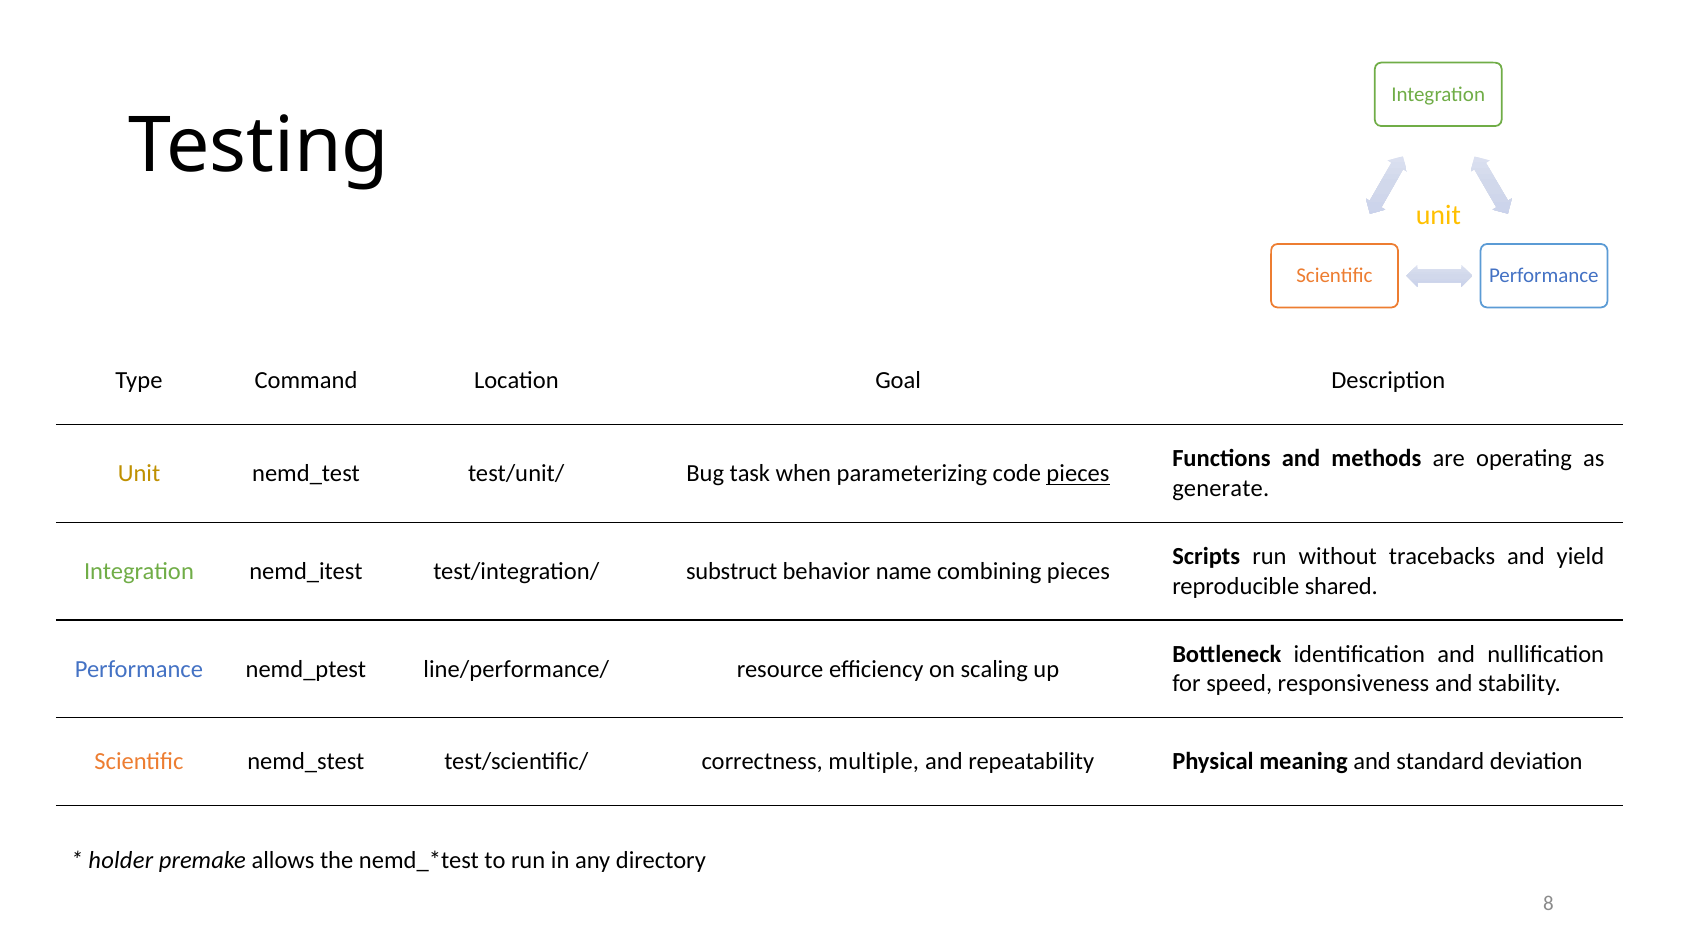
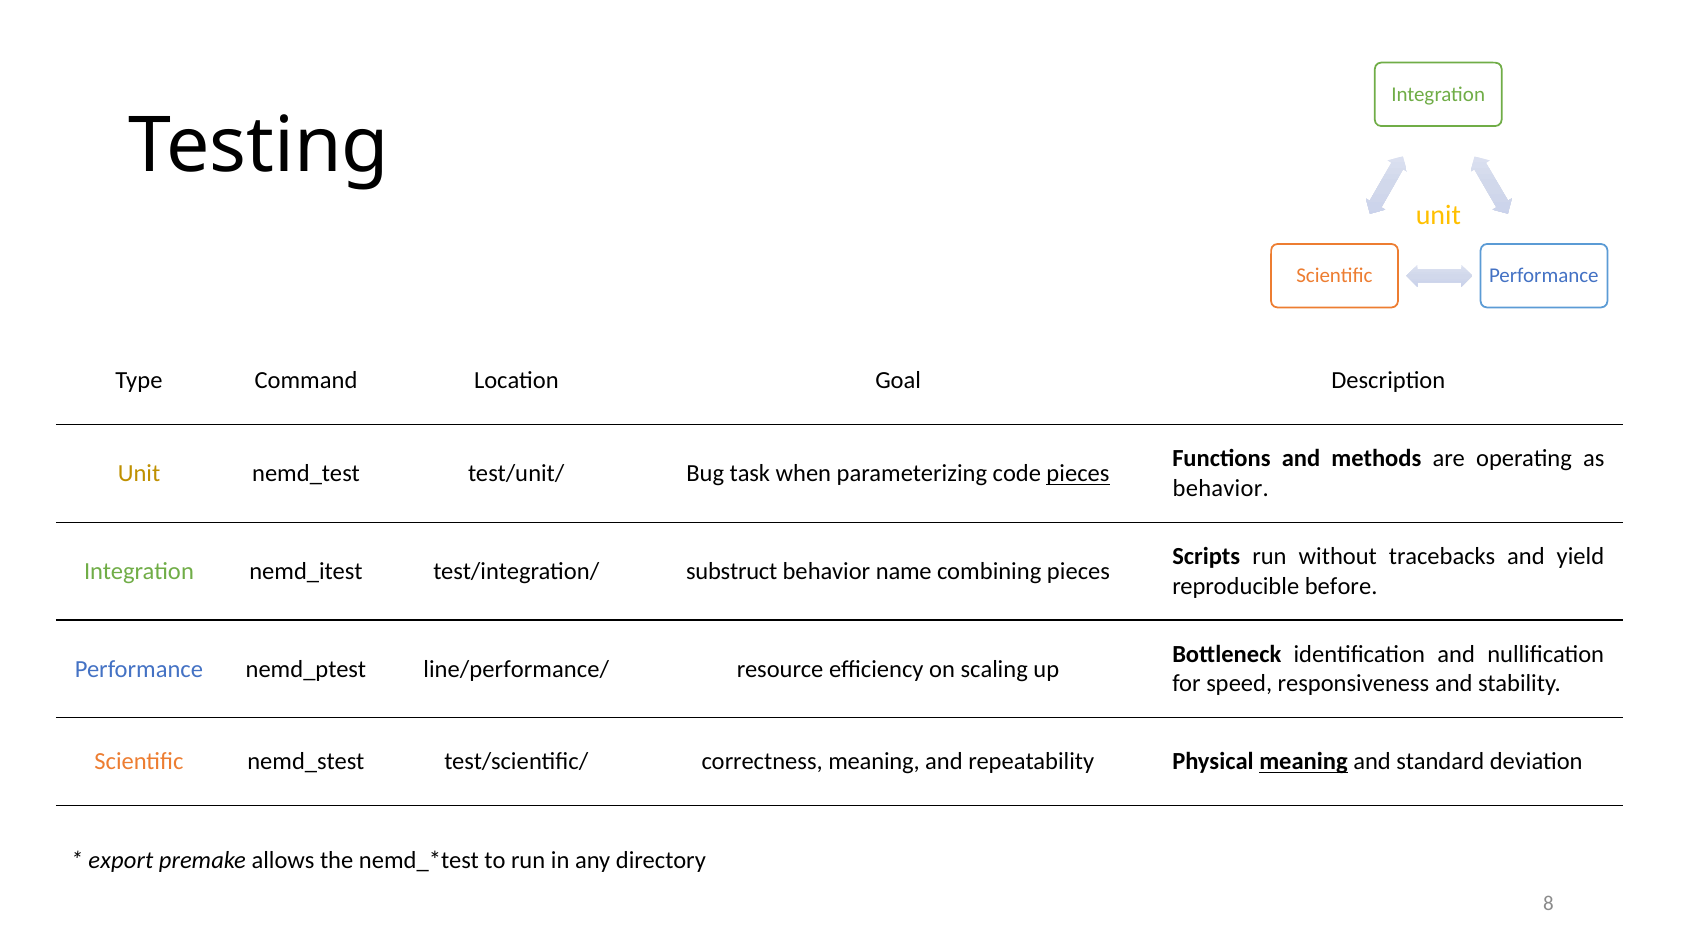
generate: generate -> behavior (1221, 489)
shared: shared -> before (1341, 586)
correctness multiple: multiple -> meaning (874, 762)
meaning underline: none -> present (1303, 762)
holder: holder -> export (121, 860)
